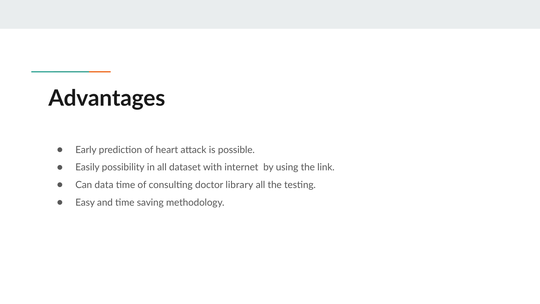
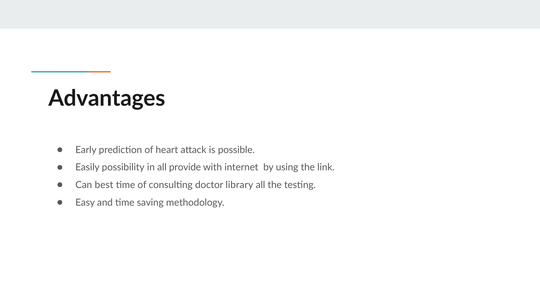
dataset: dataset -> provide (185, 167)
data: data -> best (104, 185)
